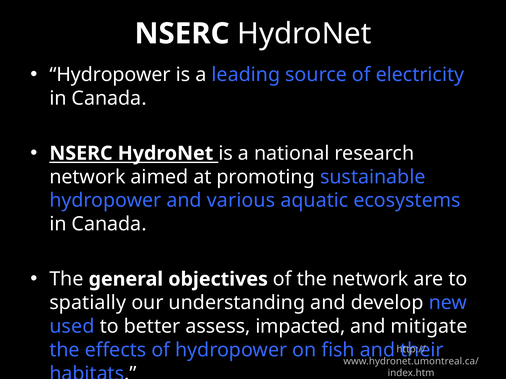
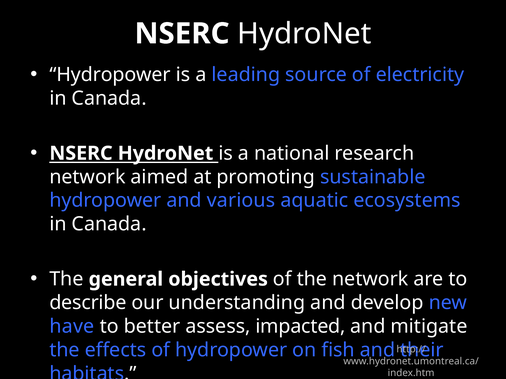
spatially: spatially -> describe (88, 303)
used: used -> have (72, 327)
